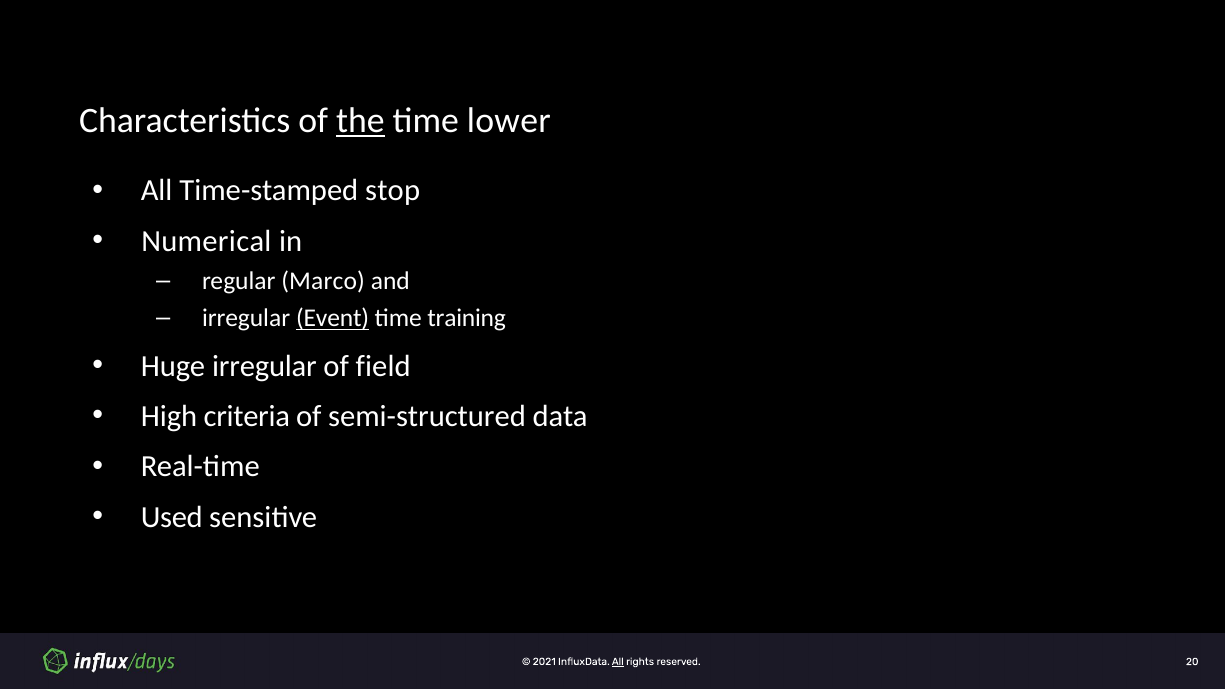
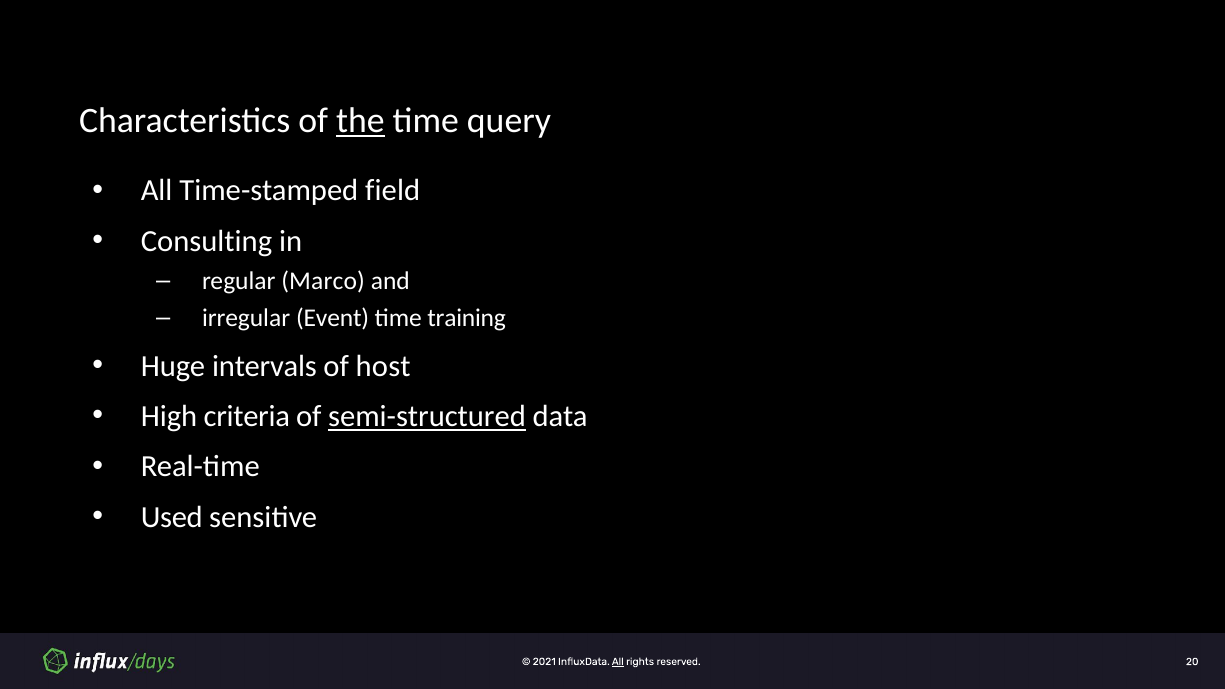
lower: lower -> query (509, 121)
stop: stop -> field (393, 191)
Numerical: Numerical -> Consulting (207, 241)
Event underline: present -> none (333, 319)
Huge irregular: irregular -> intervals (264, 366)
field: field -> host (383, 366)
semi-structured underline: none -> present (427, 417)
